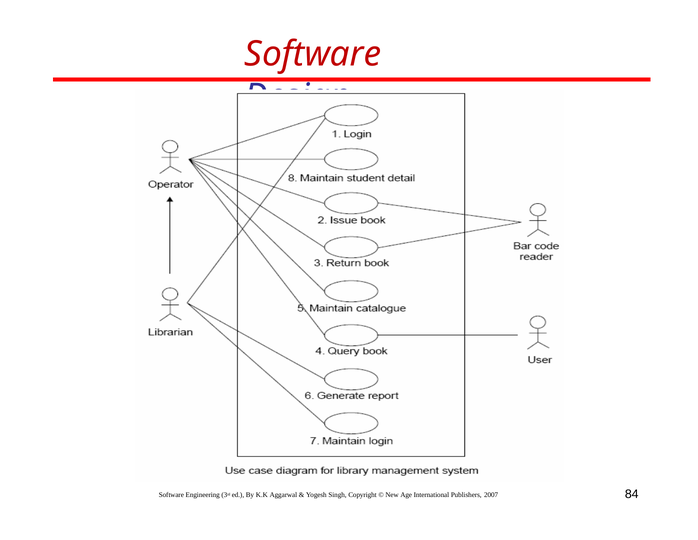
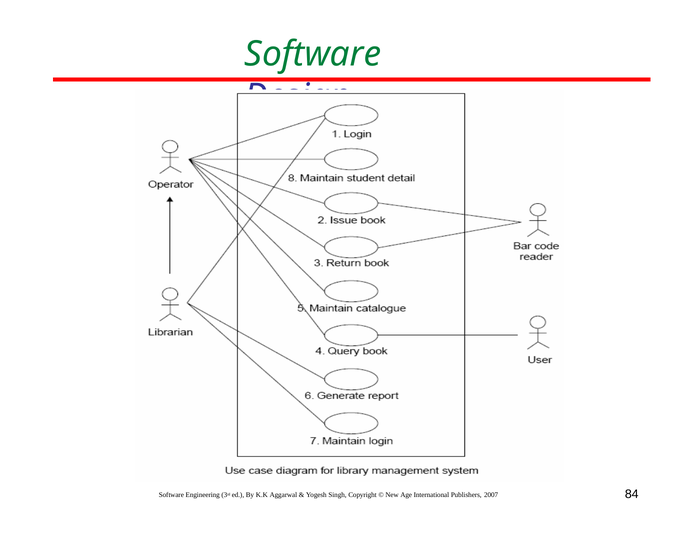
Software colour: red -> green (313, 54)
